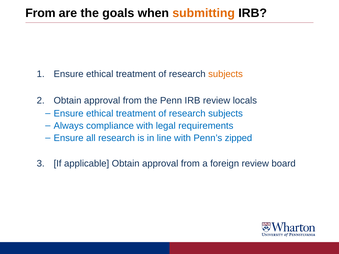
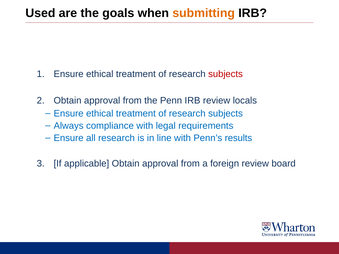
From: From -> Used (40, 13)
subjects colour: orange -> red (225, 74)
zipped: zipped -> results (238, 138)
